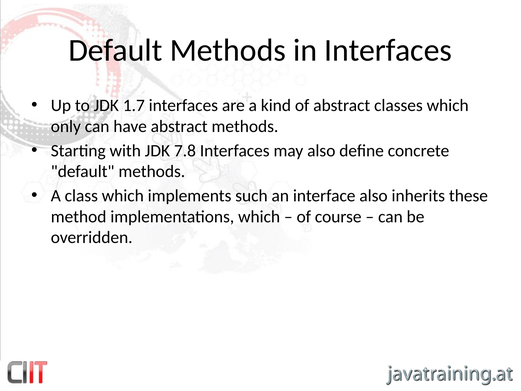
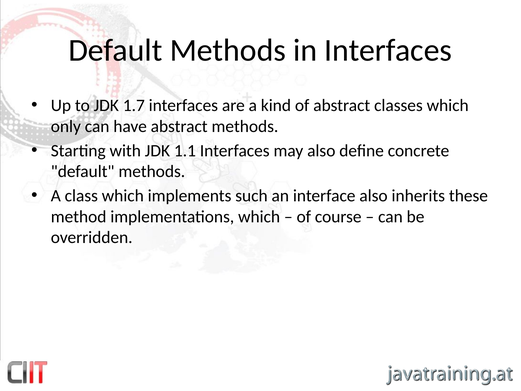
7.8: 7.8 -> 1.1 (185, 151)
